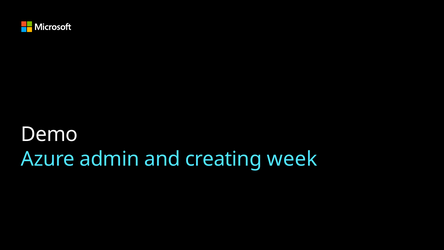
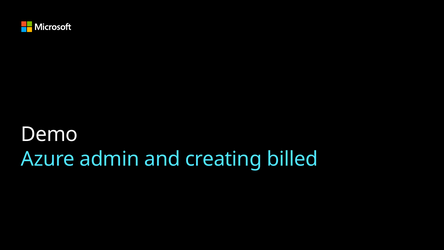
week: week -> billed (292, 159)
